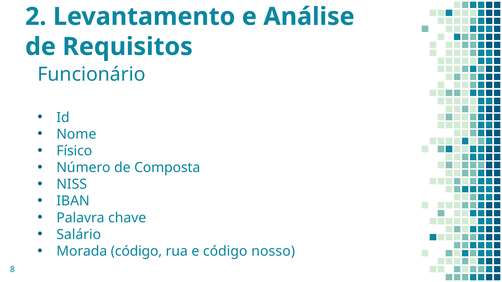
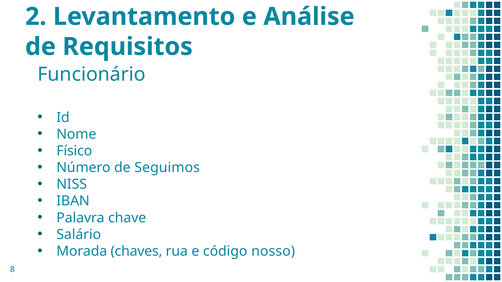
Composta: Composta -> Seguimos (167, 168)
Morada código: código -> chaves (136, 252)
